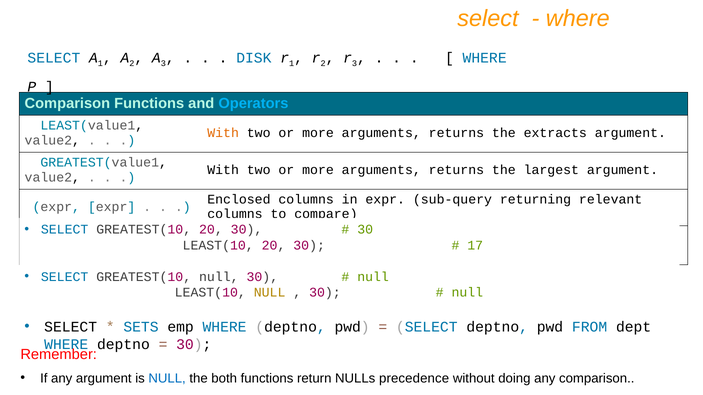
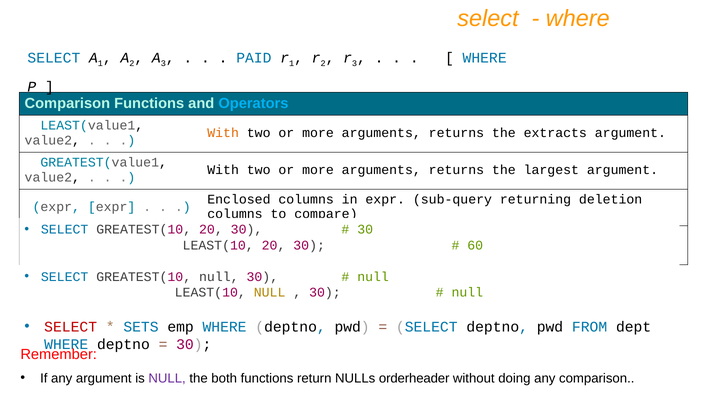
DISK: DISK -> PAID (254, 58)
relevant: relevant -> deletion (611, 199)
17: 17 -> 60 (475, 245)
SELECT colour: black -> red (71, 327)
NULL colour: blue -> purple (167, 379)
precedence: precedence -> orderheader (414, 379)
